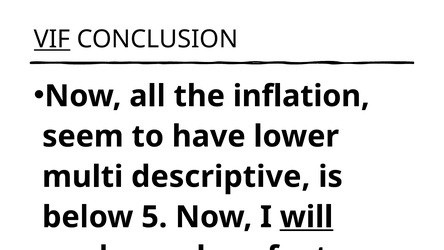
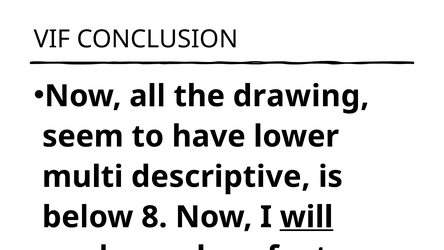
VIF underline: present -> none (52, 39)
inflation: inflation -> drawing (301, 96)
5: 5 -> 8 (154, 217)
